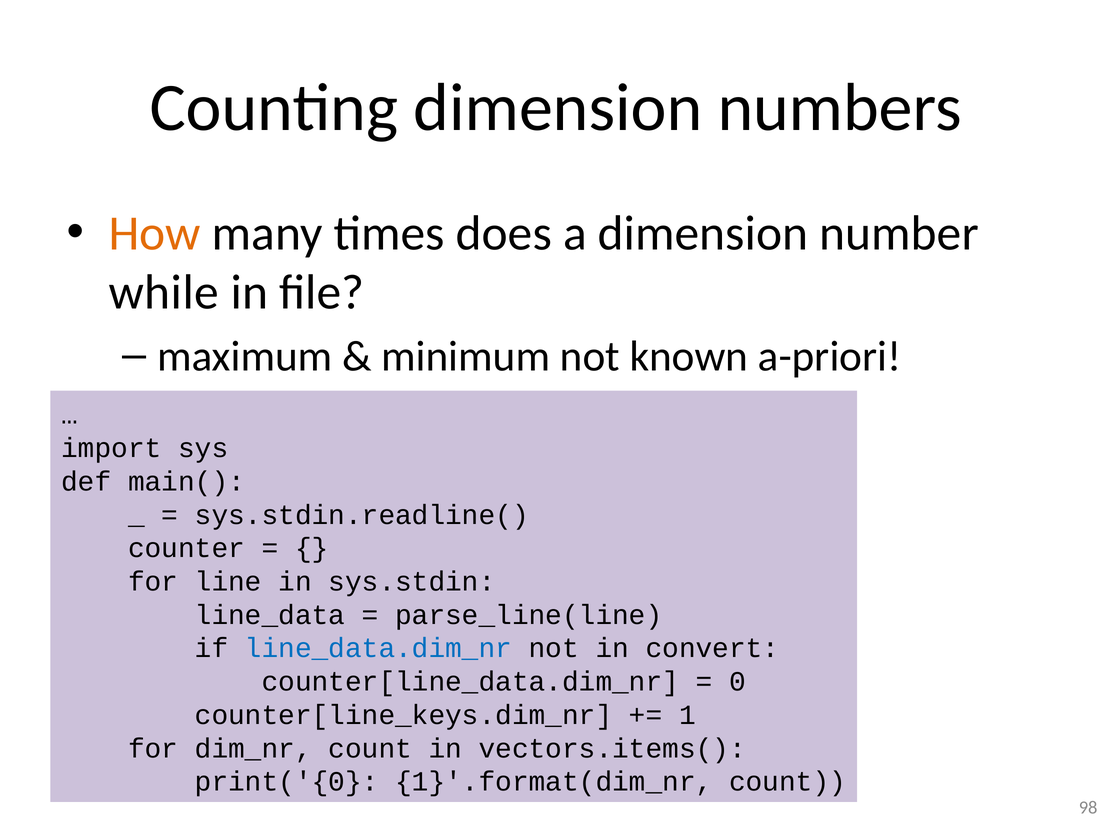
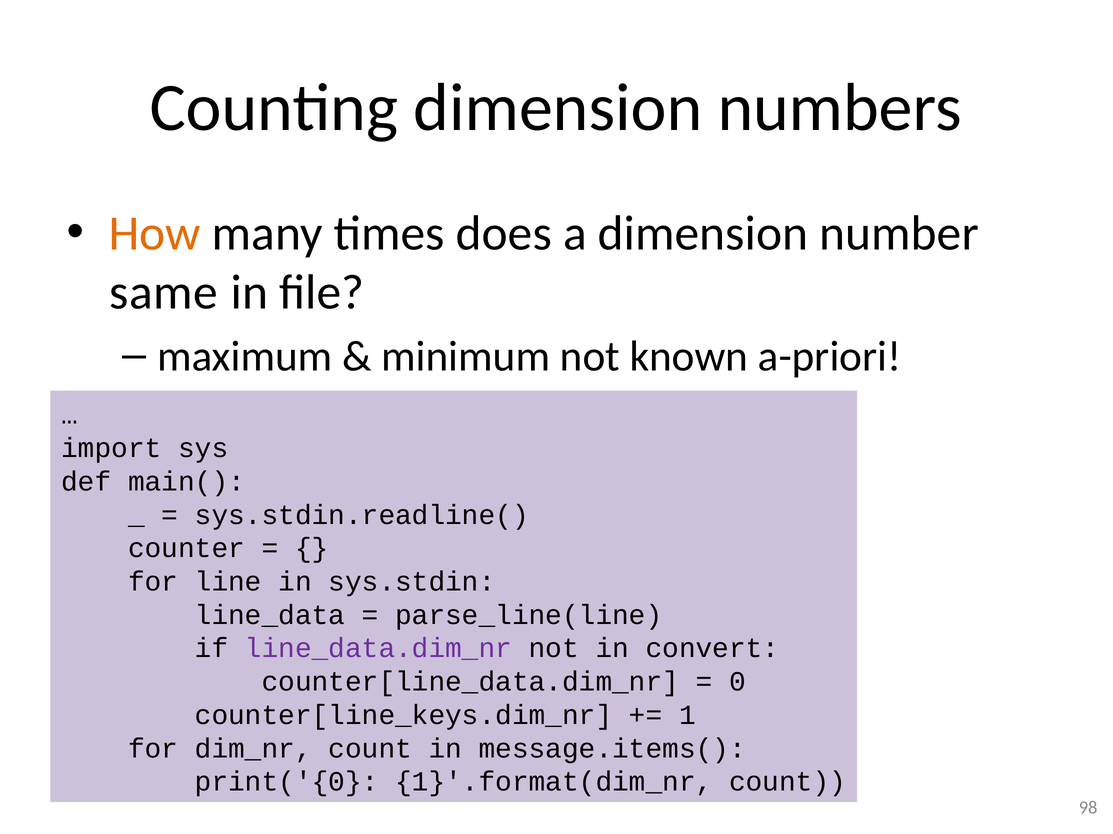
while: while -> same (164, 293)
line_data.dim_nr colour: blue -> purple (379, 649)
vectors.items(: vectors.items( -> message.items( (612, 749)
